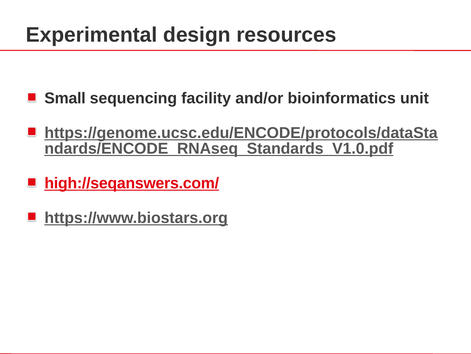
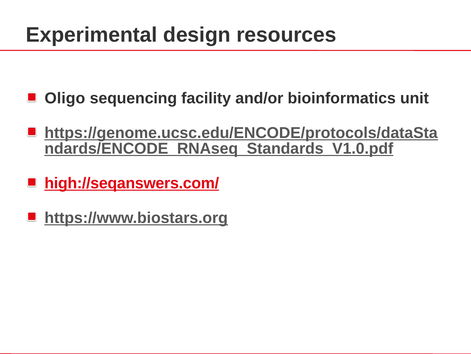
Small: Small -> Oligo (65, 98)
